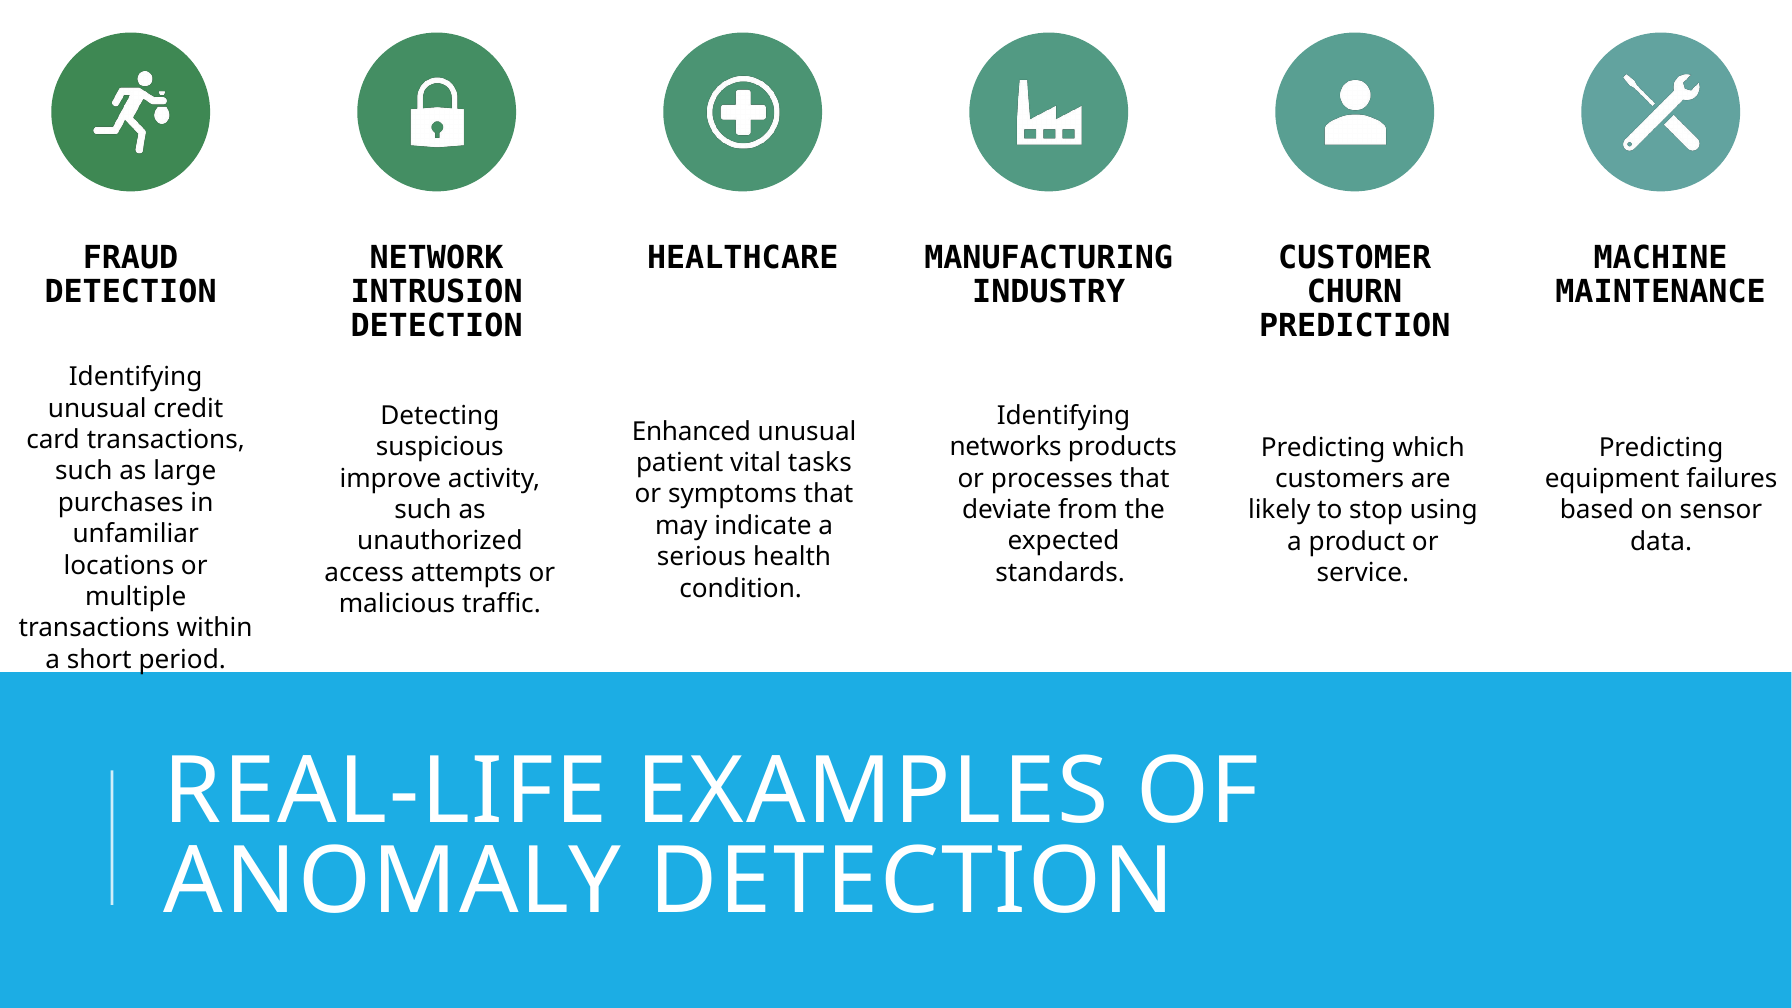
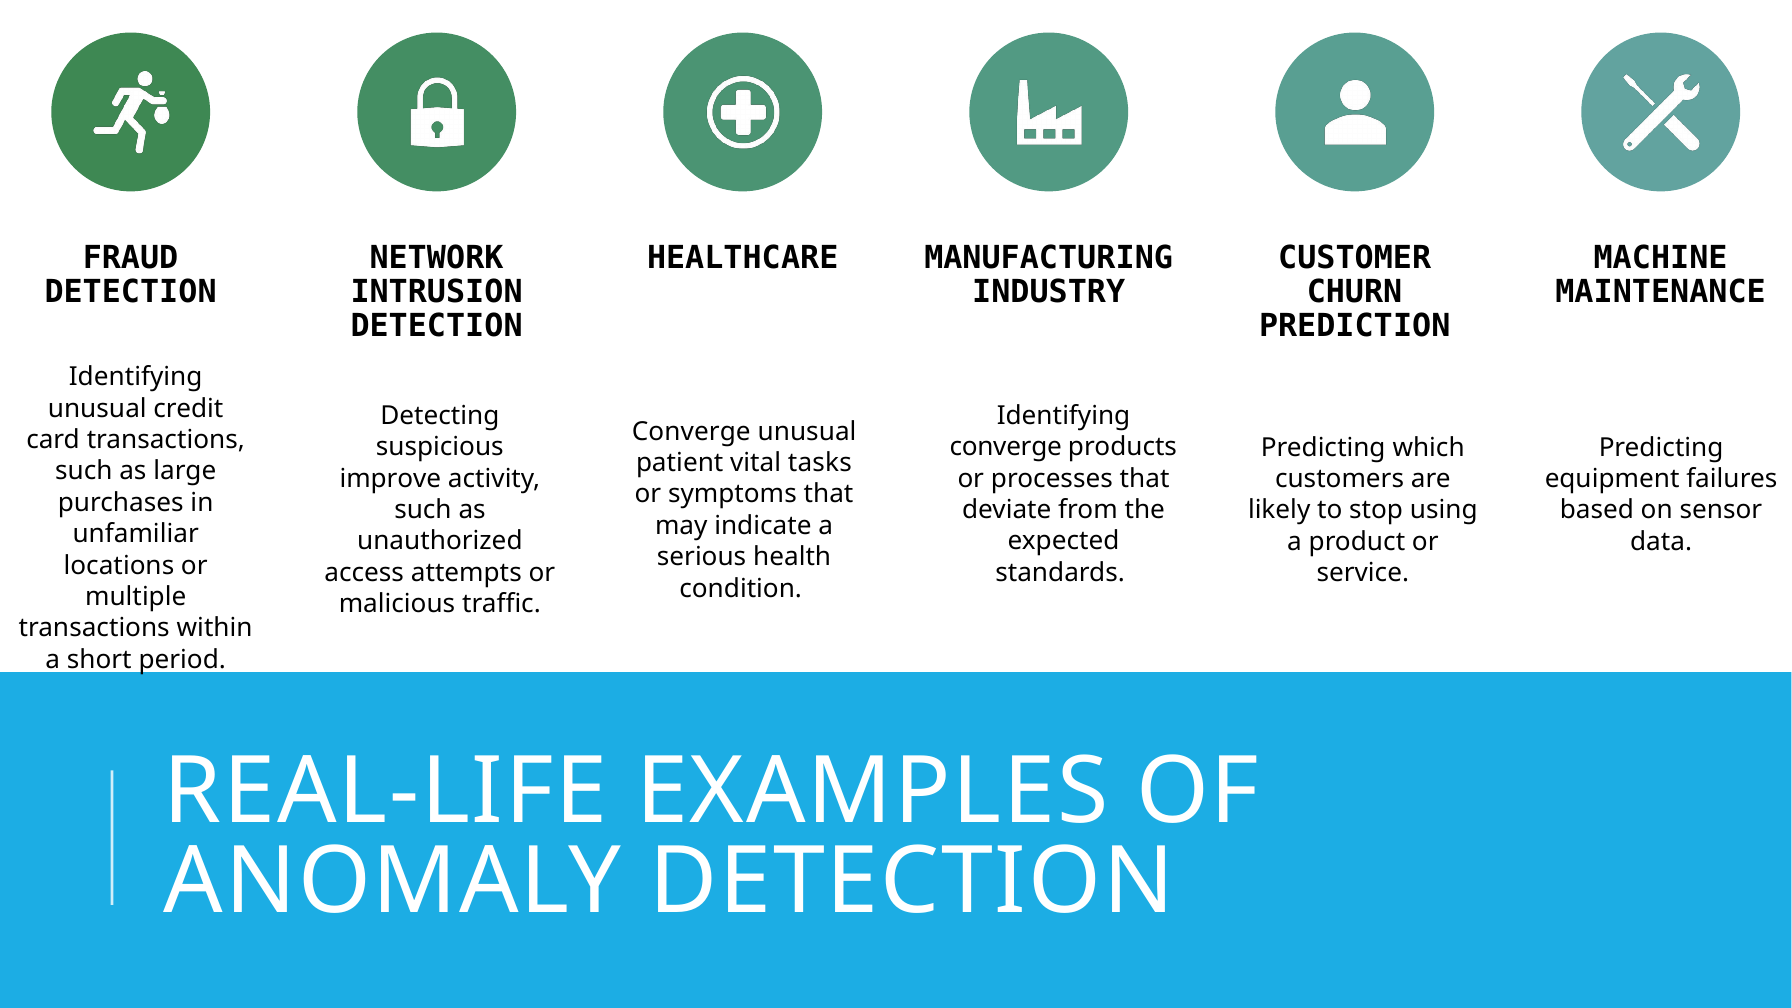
Enhanced: Enhanced -> Converge (691, 432)
networks: networks -> converge (1006, 447)
